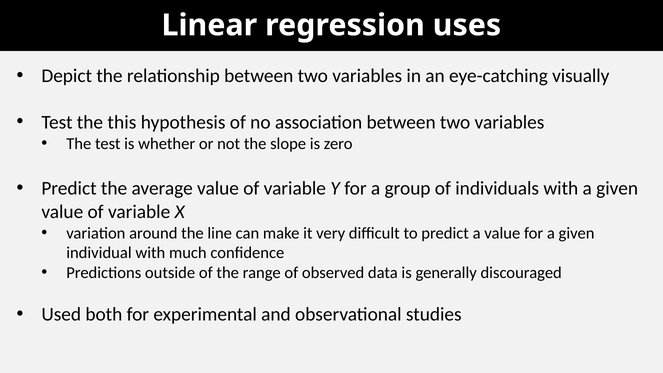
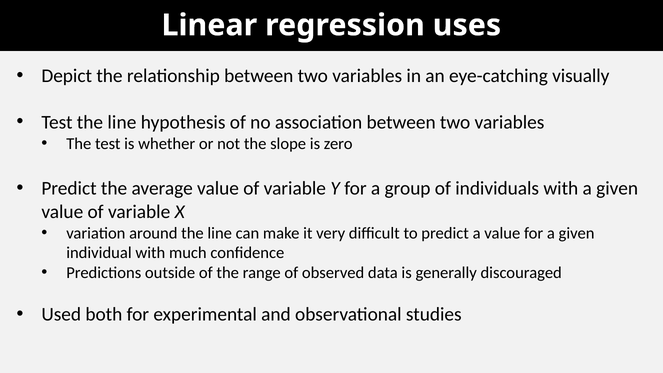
Test the this: this -> line (122, 122)
